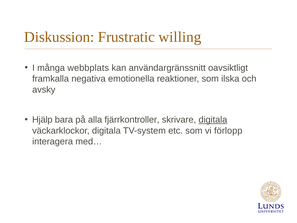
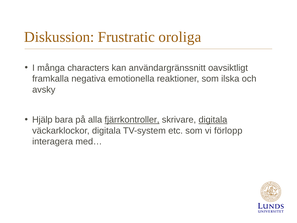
willing: willing -> oroliga (180, 37)
webbplats: webbplats -> characters (88, 68)
fjärrkontroller underline: none -> present (132, 120)
